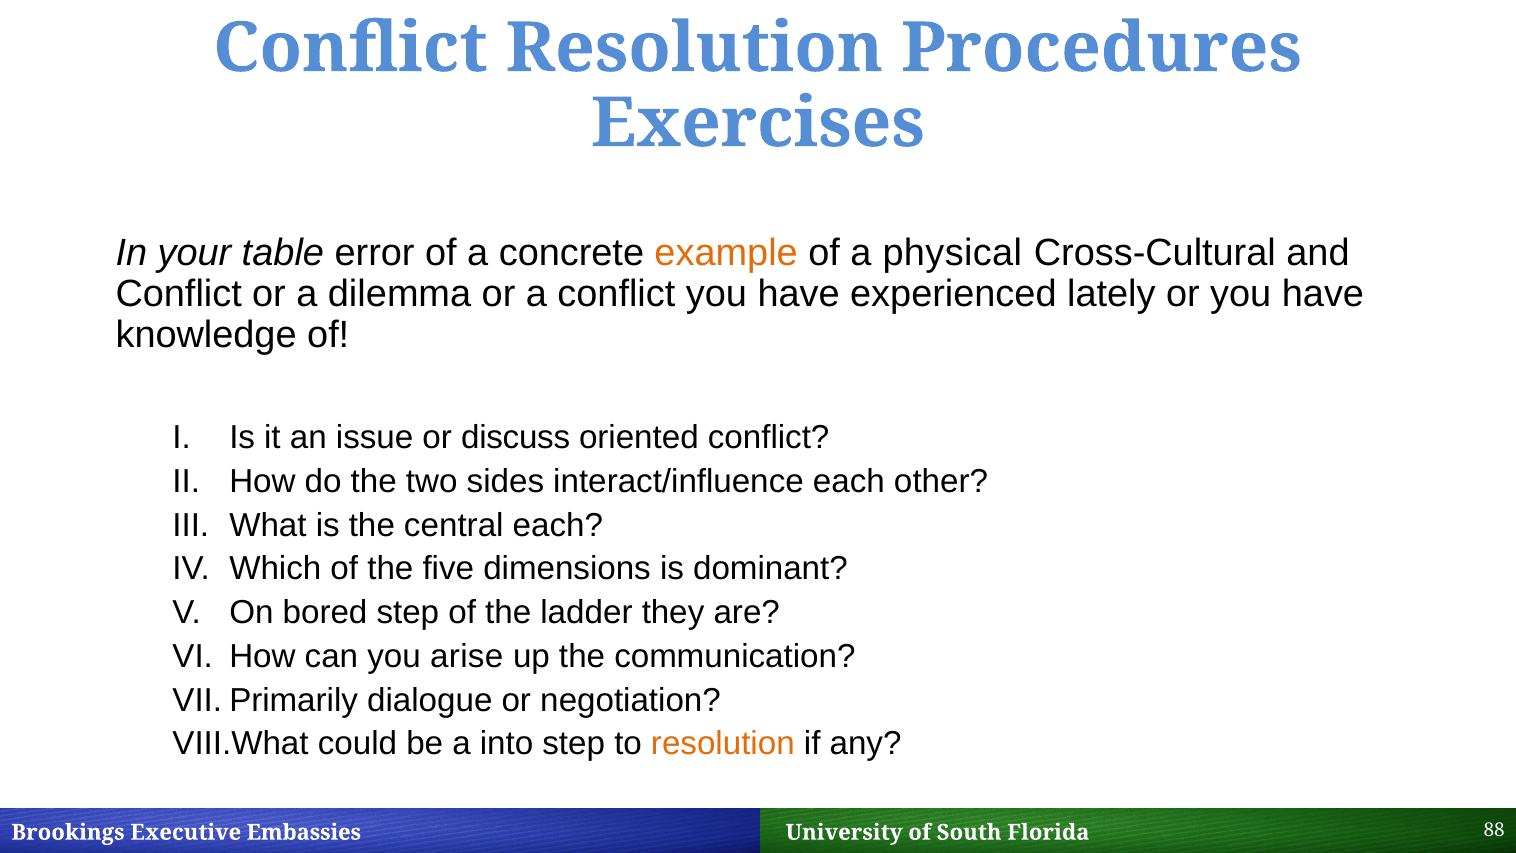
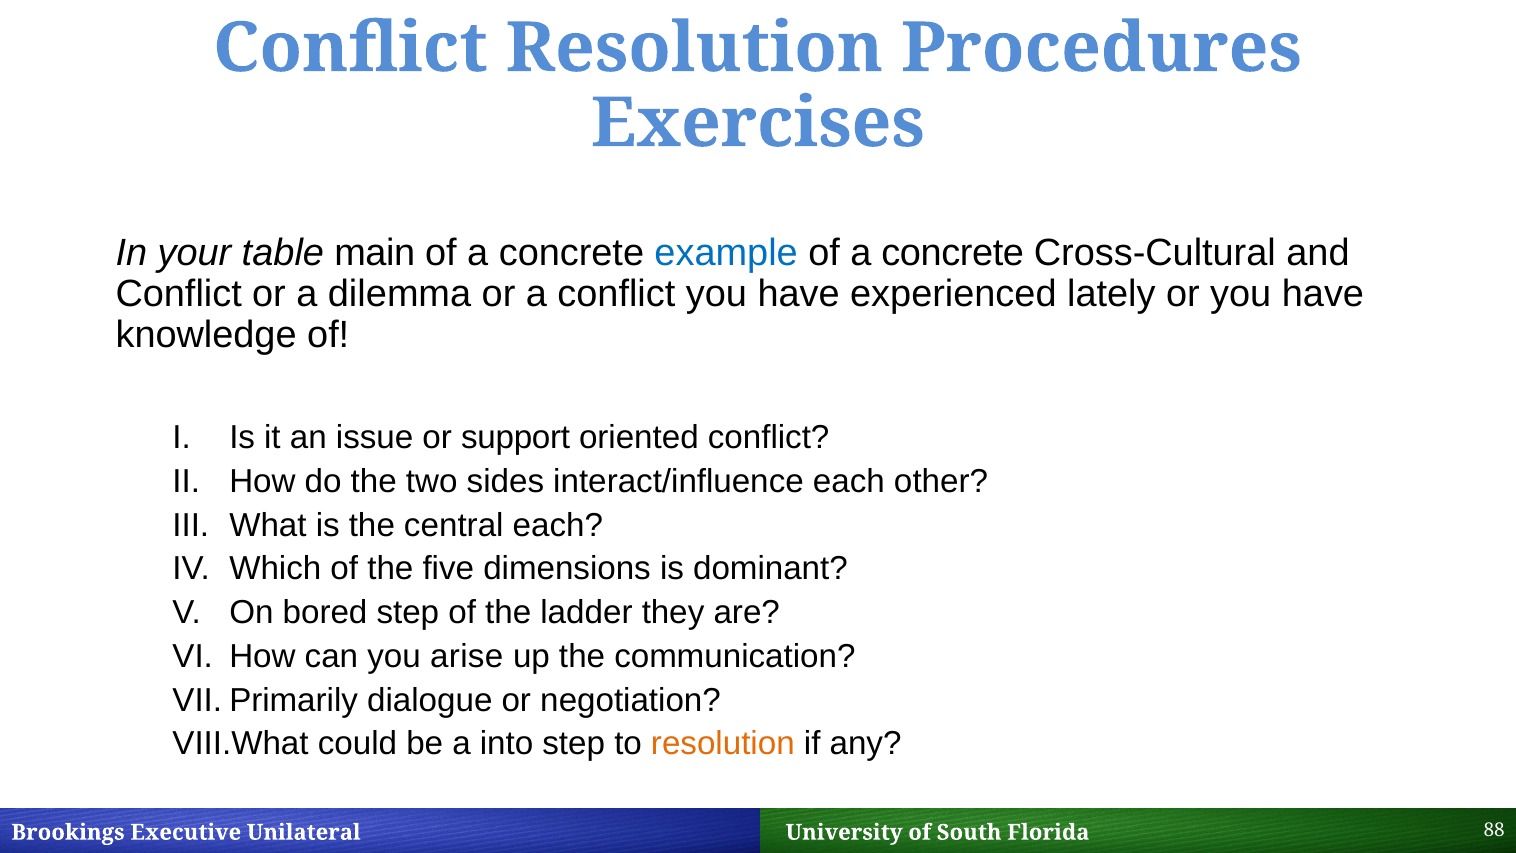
error: error -> main (375, 253)
example colour: orange -> blue (726, 253)
physical: physical -> concrete (953, 253)
discuss: discuss -> support (516, 438)
Embassies: Embassies -> Unilateral (304, 832)
